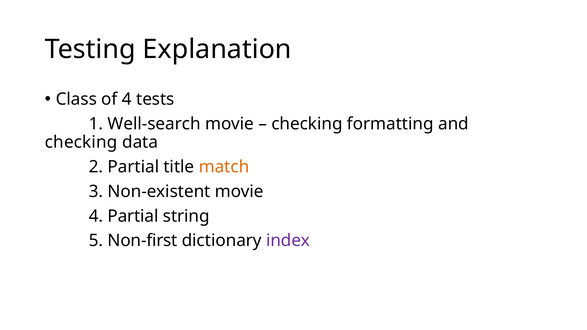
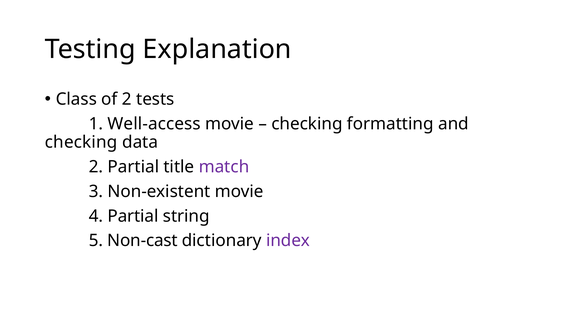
of 4: 4 -> 2 (127, 99)
Well-search: Well-search -> Well-access (154, 124)
match colour: orange -> purple (224, 167)
Non-first: Non-first -> Non-cast (143, 241)
